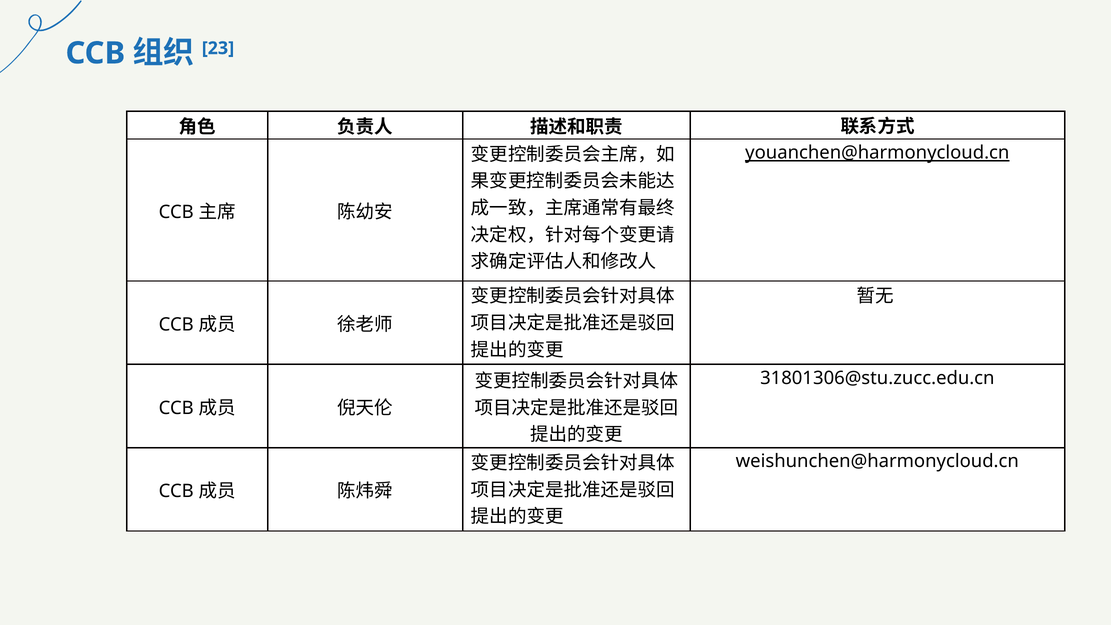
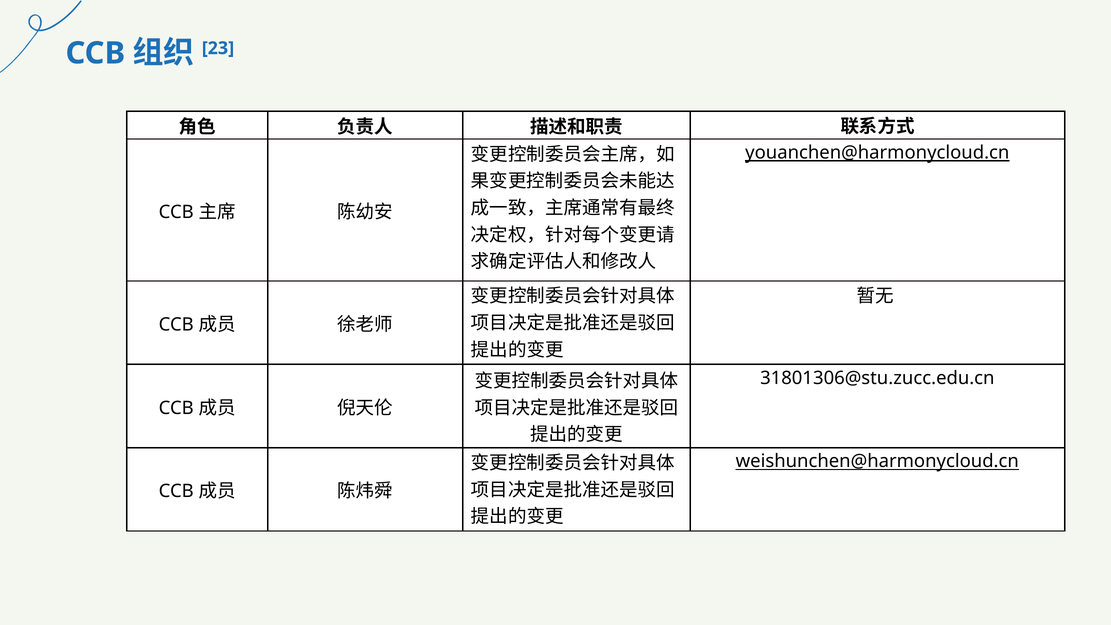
weishunchen@harmonycloud.cn underline: none -> present (877, 461)
